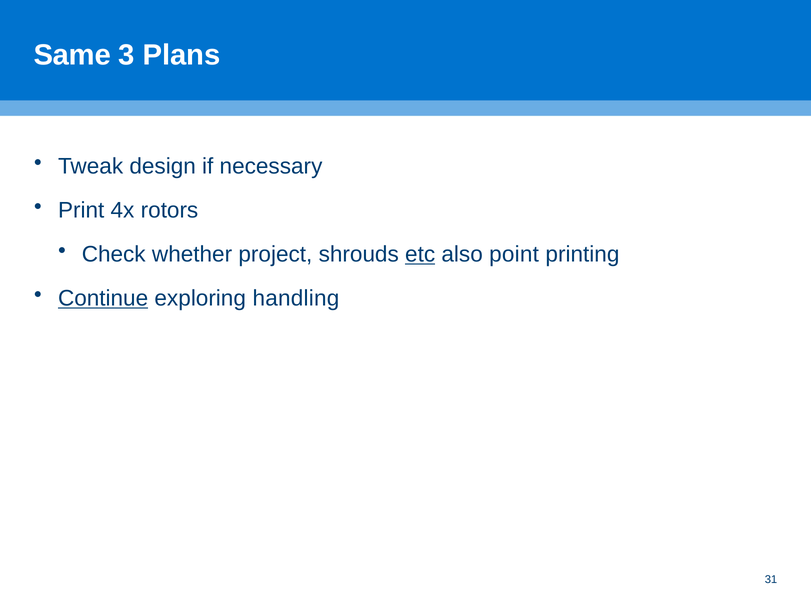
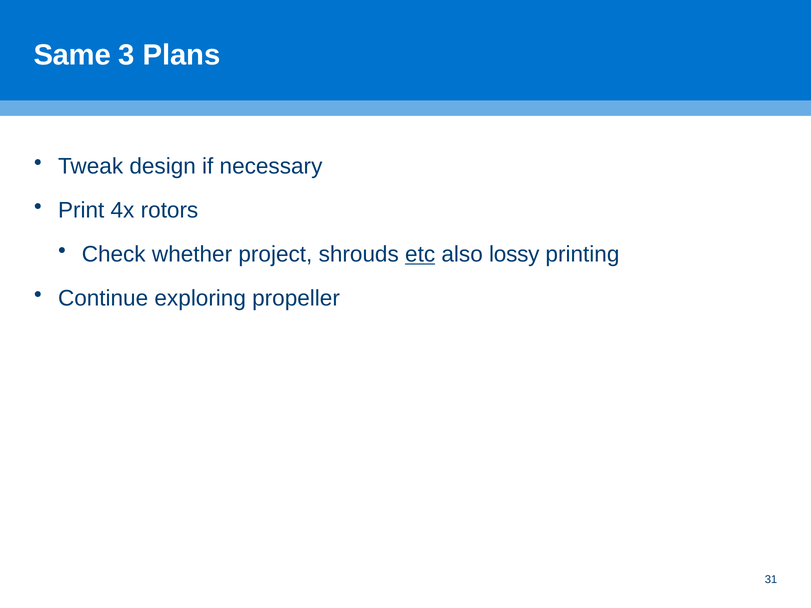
point: point -> lossy (514, 254)
Continue underline: present -> none (103, 298)
handling: handling -> propeller (296, 298)
